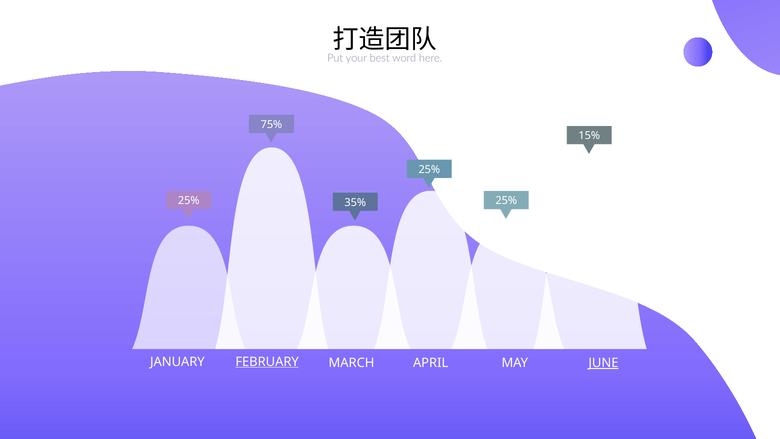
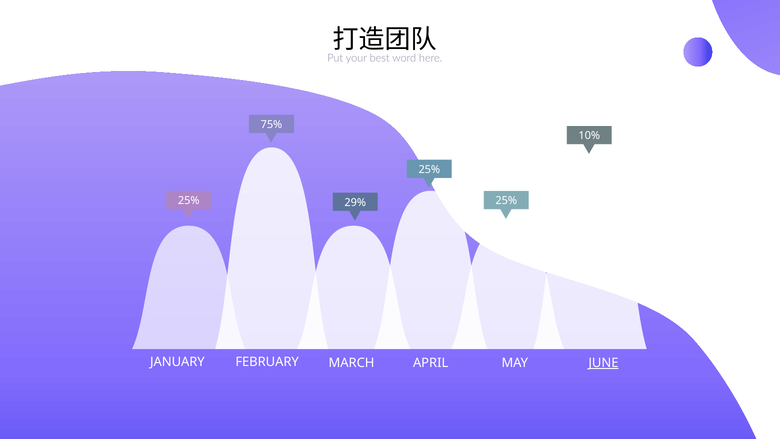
15%: 15% -> 10% (589, 136)
35%: 35% -> 29% (355, 202)
FEBRUARY underline: present -> none (267, 362)
